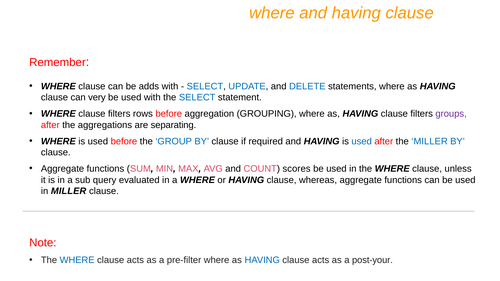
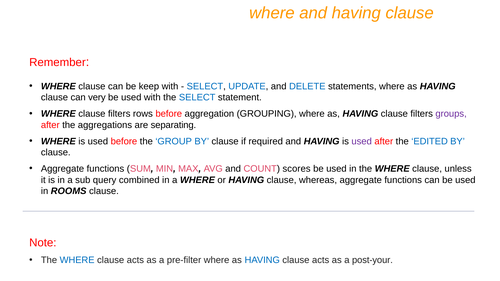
adds: adds -> keep (149, 86)
used colour: blue -> purple (362, 141)
the MILLER: MILLER -> EDITED (430, 141)
evaluated: evaluated -> combined (139, 180)
in MILLER: MILLER -> ROOMS (69, 191)
